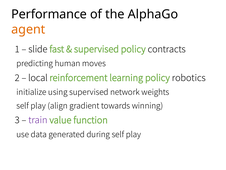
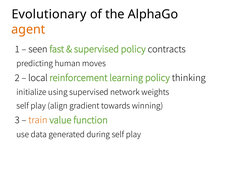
Performance: Performance -> Evolutionary (49, 14)
slide: slide -> seen (38, 49)
robotics: robotics -> thinking (189, 78)
train colour: purple -> orange (38, 120)
